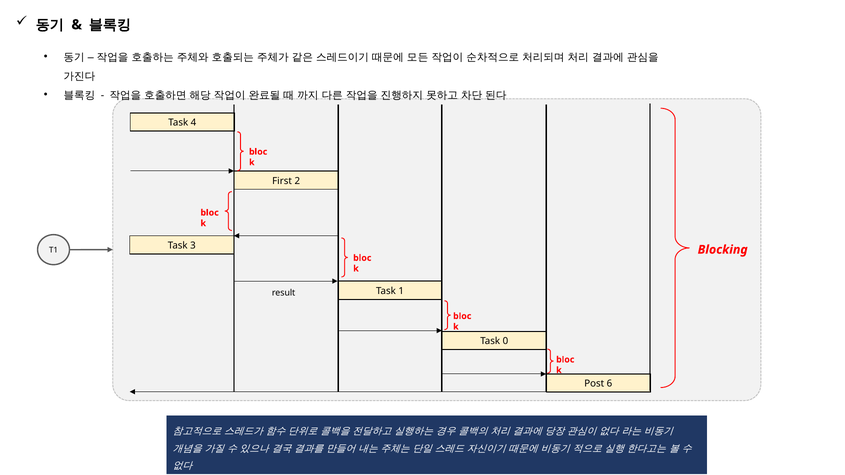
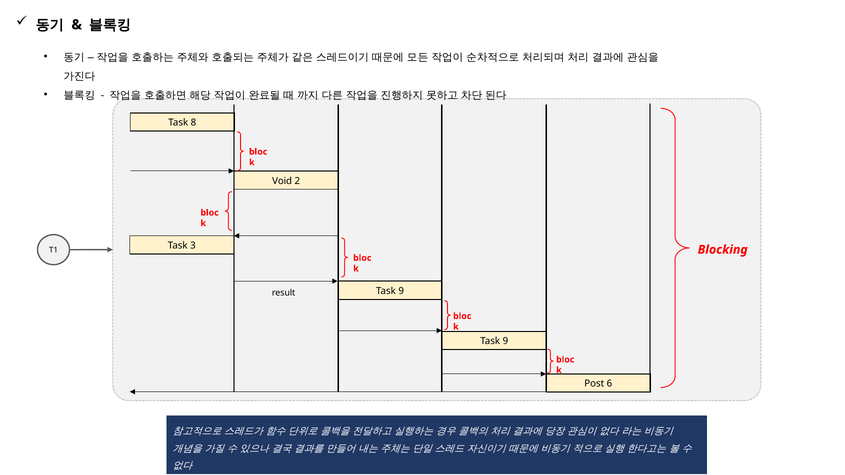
4: 4 -> 8 (193, 123)
First: First -> Void (282, 181)
1: 1 -> 9 (401, 291)
0: 0 -> 9 (505, 341)
